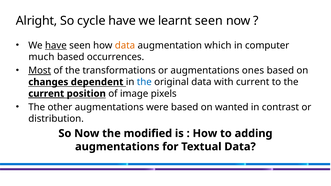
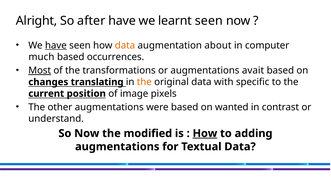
cycle: cycle -> after (91, 21)
which: which -> about (218, 45)
ones: ones -> avait (253, 71)
dependent: dependent -> translating (97, 82)
the colour: blue -> orange (144, 82)
with current: current -> specific (253, 82)
current underline: present -> none (46, 94)
distribution: distribution -> understand (56, 119)
How underline: none -> present (205, 134)
